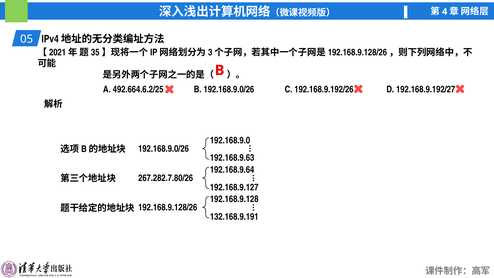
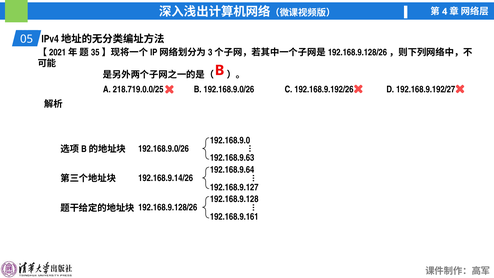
492.664.6.2/25: 492.664.6.2/25 -> 218.719.0.0/25 (138, 90)
267.282.7.80/26: 267.282.7.80/26 -> 192.168.9.14/26 (166, 178)
132.168.9.191: 132.168.9.191 -> 192.168.9.161 (234, 217)
